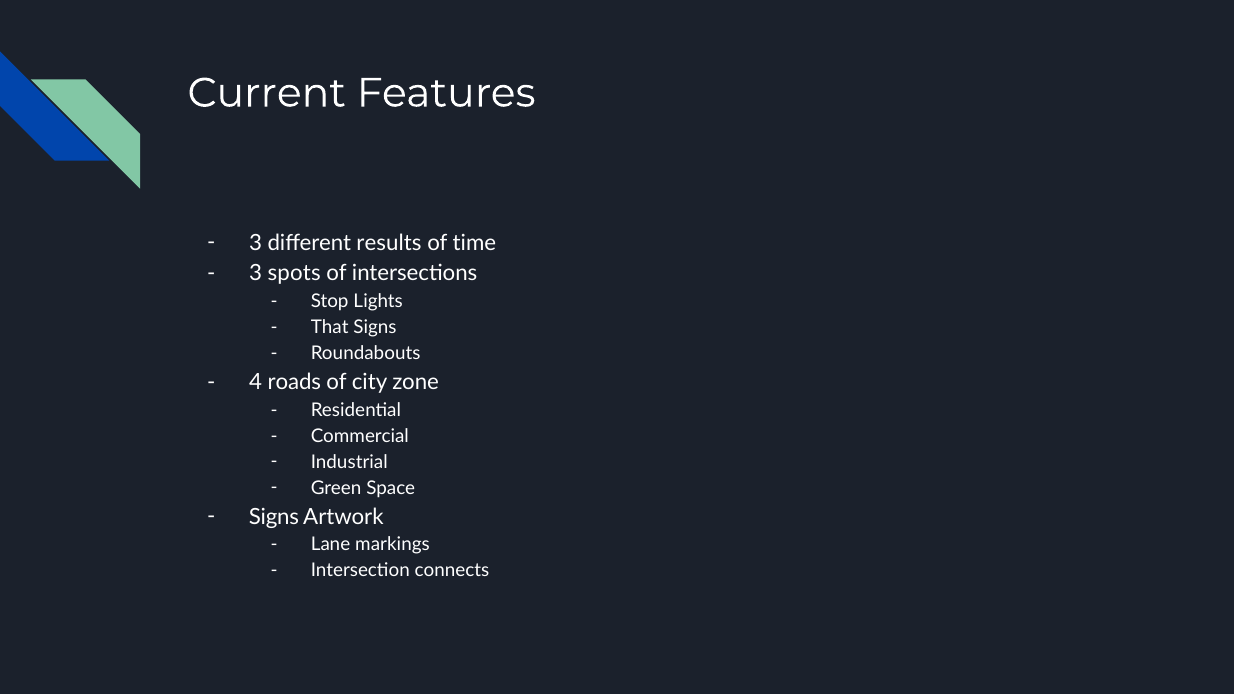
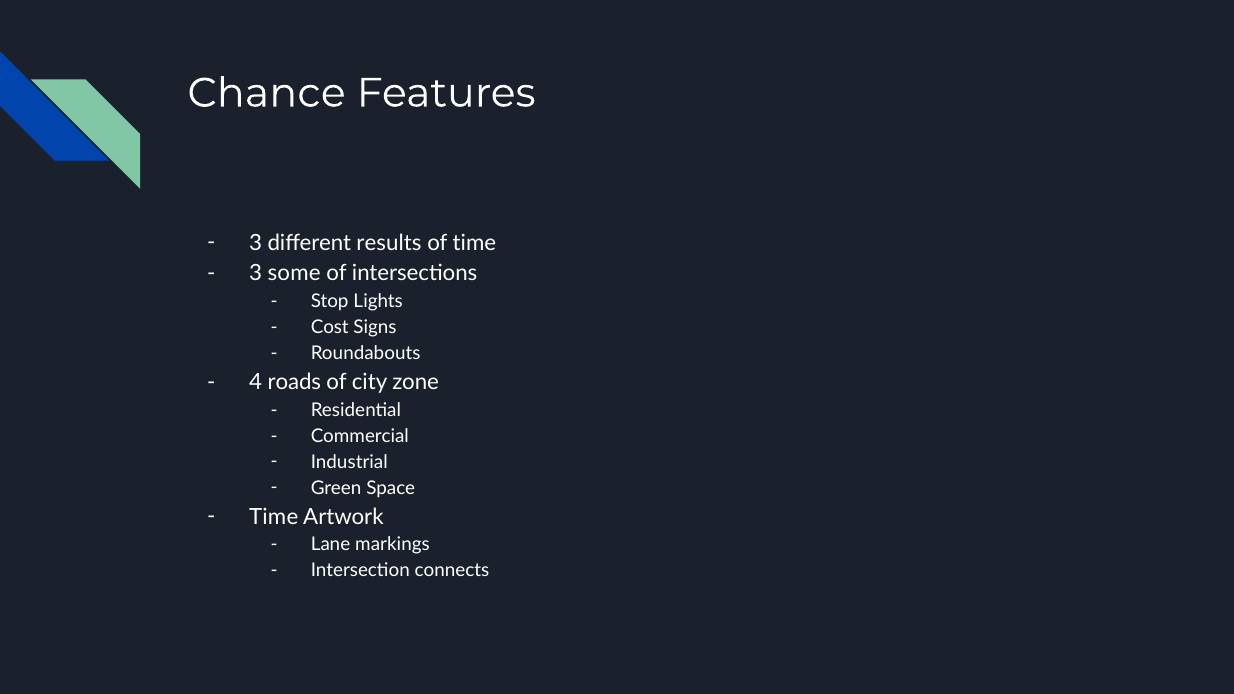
Current: Current -> Chance (267, 93)
spots: spots -> some (294, 274)
That: That -> Cost (330, 327)
Signs: Signs -> Time (274, 517)
